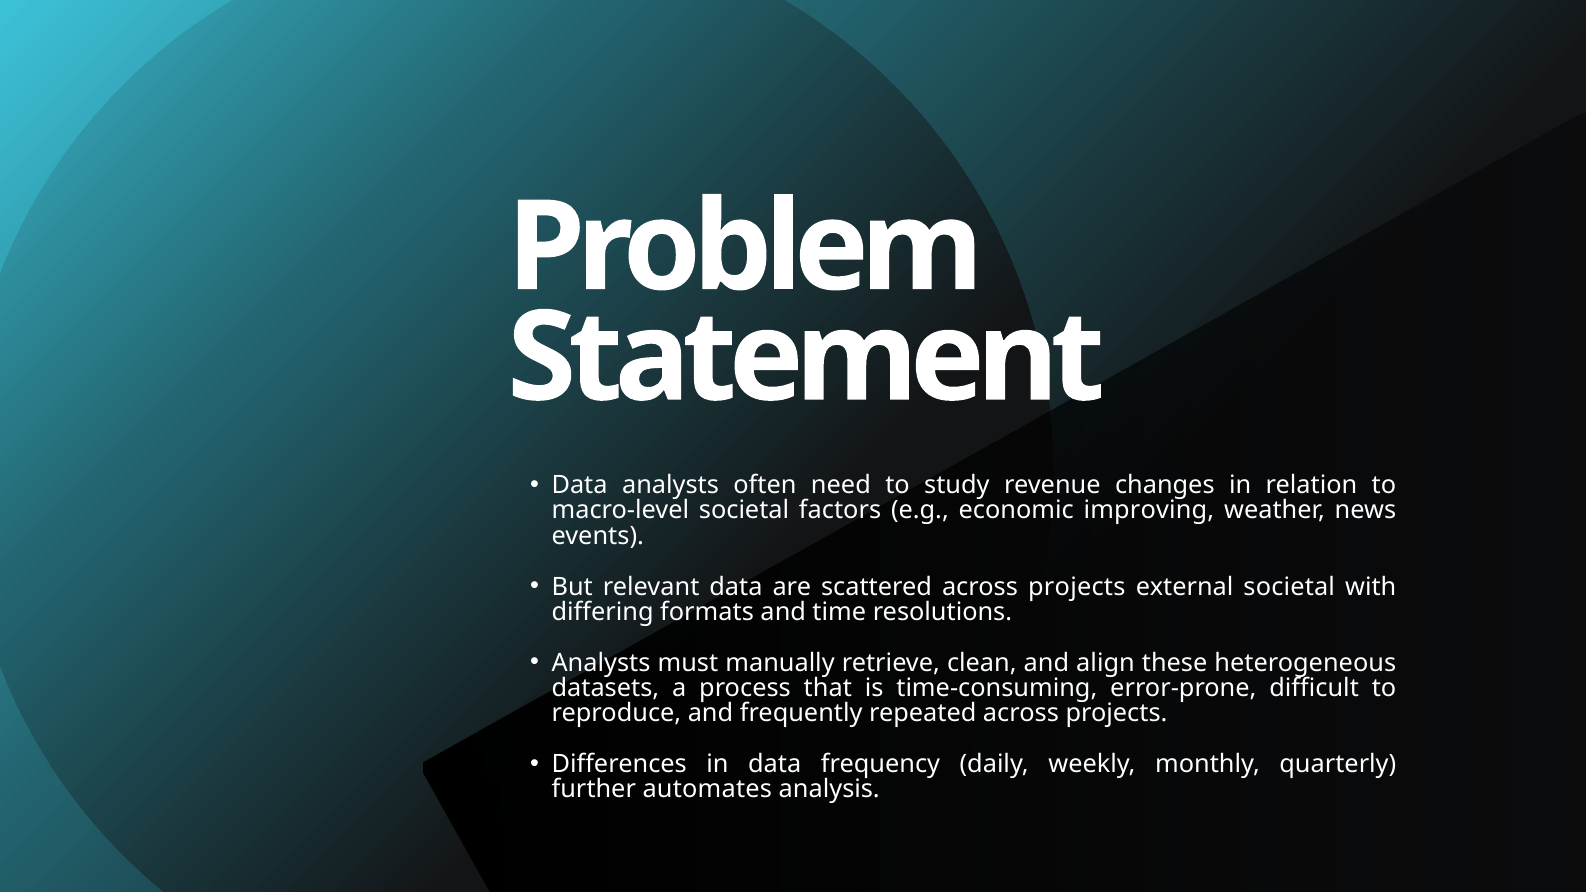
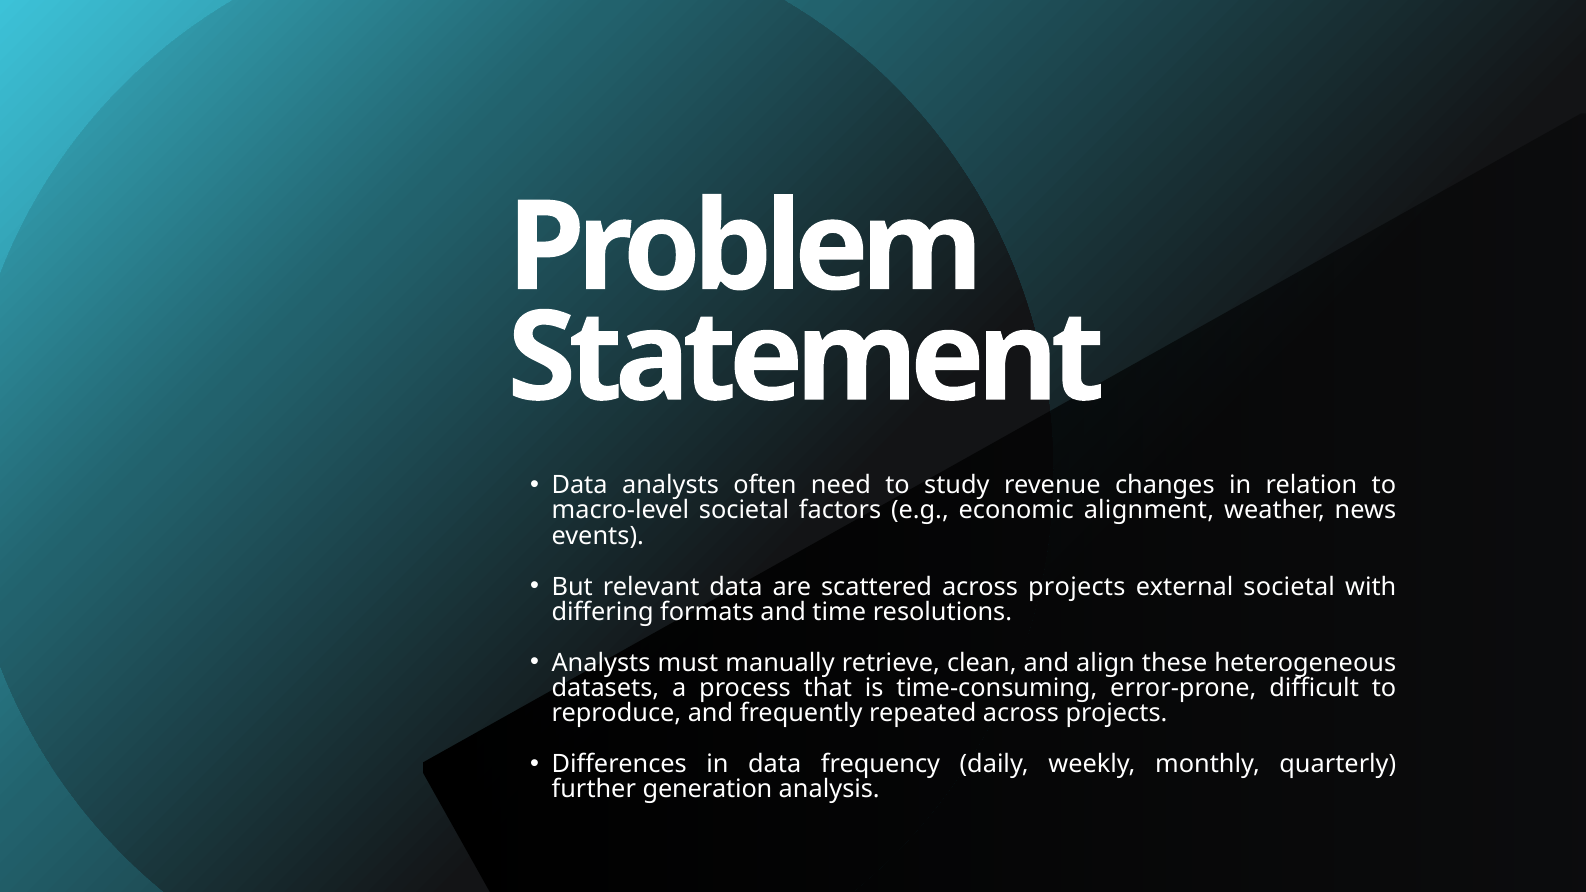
improving: improving -> alignment (1149, 511)
automates: automates -> generation (707, 790)
